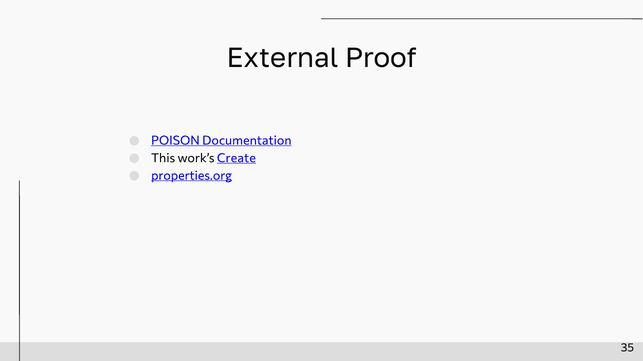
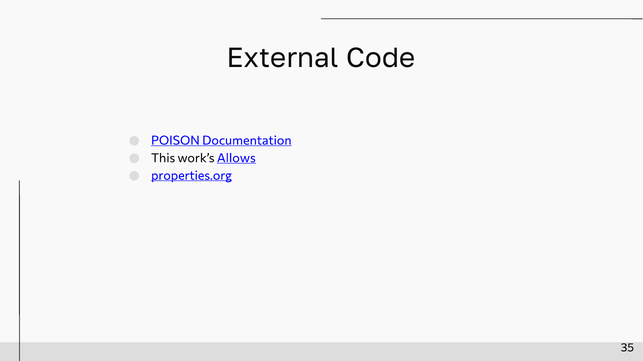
Proof: Proof -> Code (381, 58)
Create: Create -> Allows (236, 158)
